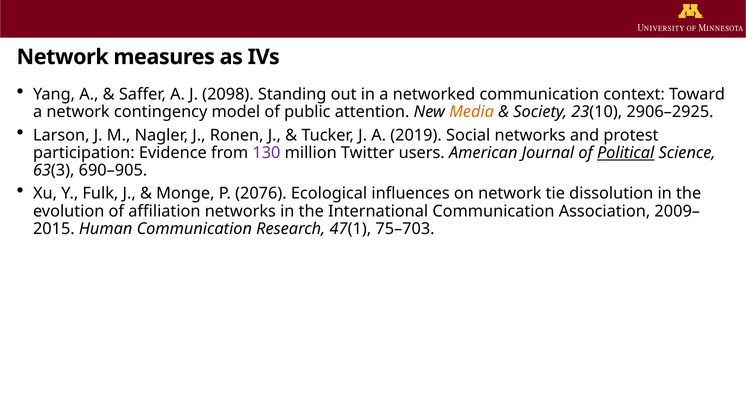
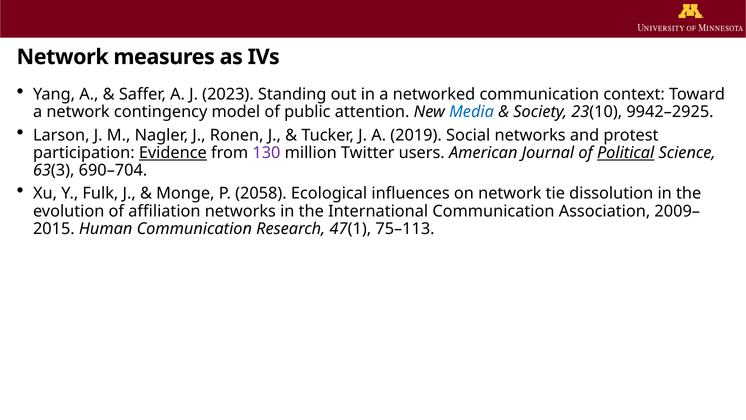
2098: 2098 -> 2023 (228, 94)
Media colour: orange -> blue (472, 112)
2906–2925: 2906–2925 -> 9942–2925 (670, 112)
Evidence underline: none -> present (173, 153)
690–905: 690–905 -> 690–704 (113, 170)
2076: 2076 -> 2058 (261, 193)
75–703: 75–703 -> 75–113 (405, 229)
